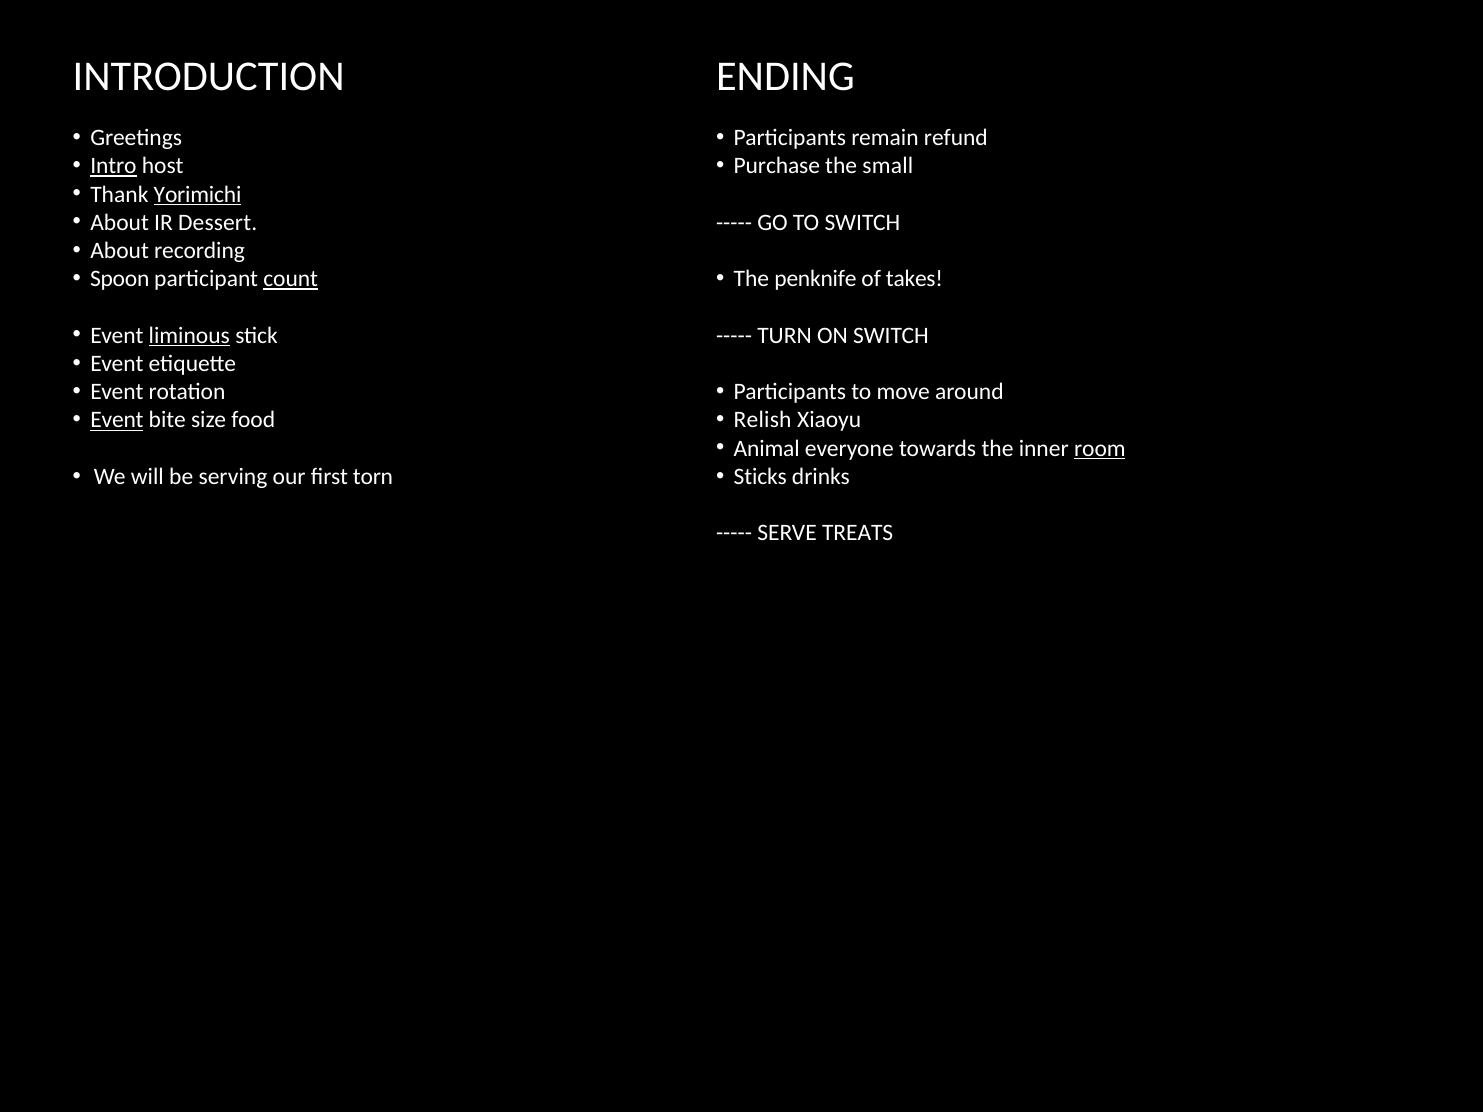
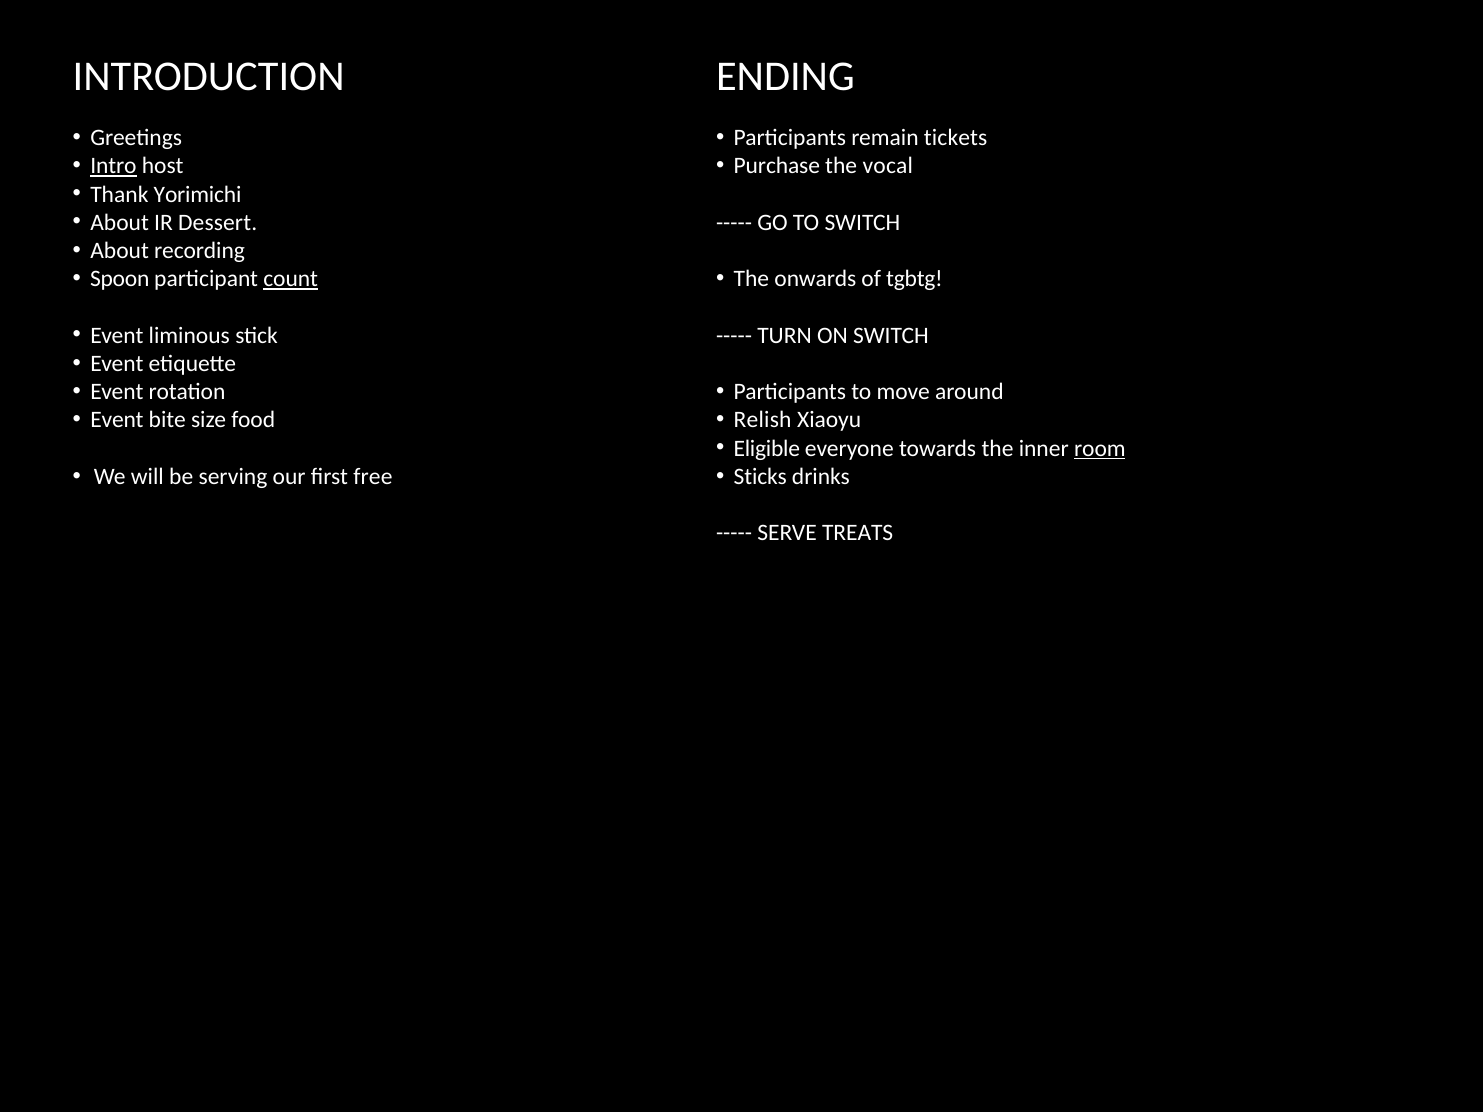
refund: refund -> tickets (956, 138)
small: small -> vocal (888, 166)
Yorimichi underline: present -> none (198, 194)
penknife: penknife -> onwards (815, 279)
takes: takes -> tgbtg (915, 279)
liminous underline: present -> none (189, 336)
Event underline: present -> none (117, 420)
Animal: Animal -> Eligible (767, 449)
torn: torn -> free (373, 477)
